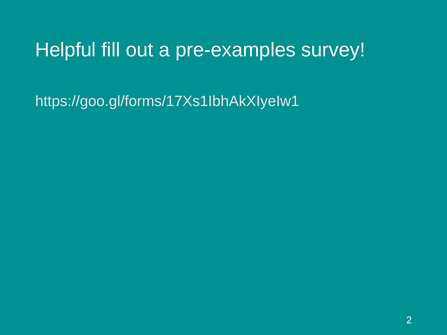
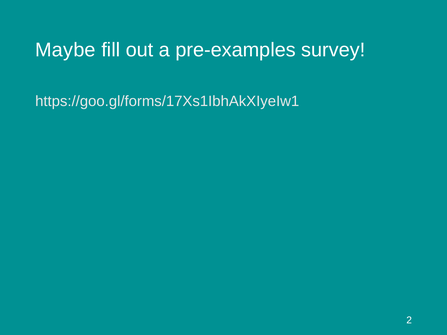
Helpful: Helpful -> Maybe (65, 50)
